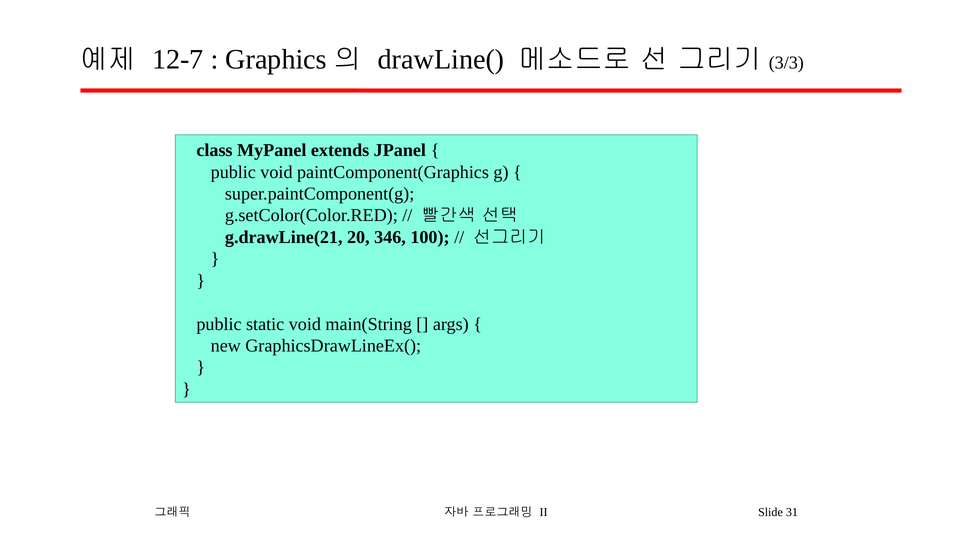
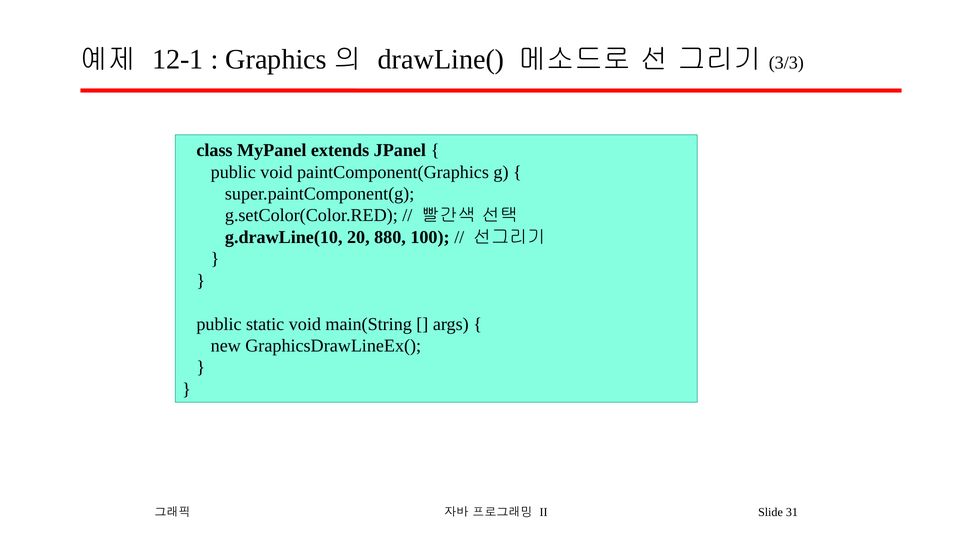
12-7: 12-7 -> 12-1 (178, 59)
g.drawLine(21: g.drawLine(21 -> g.drawLine(10 (284, 237)
346: 346 -> 880 (390, 237)
